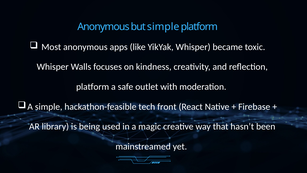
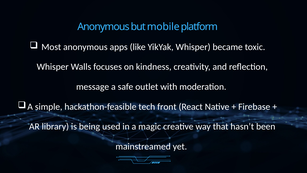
but simple: simple -> mobile (163, 27)
platform: platform -> message (93, 87)
